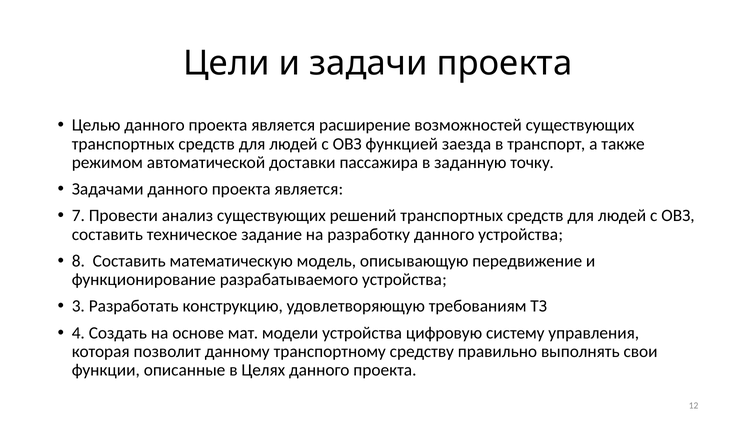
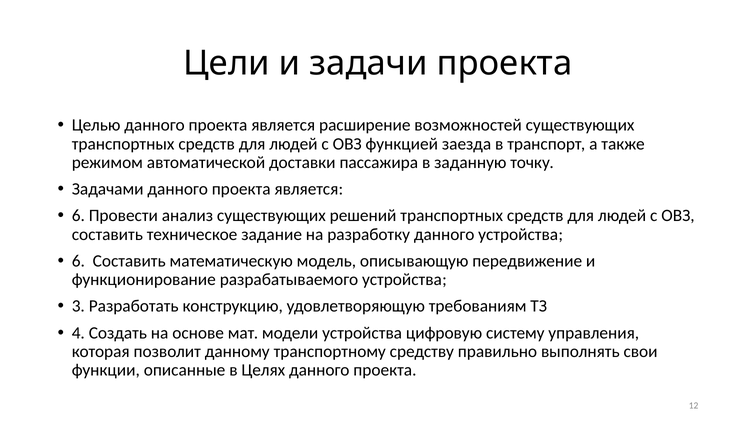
7: 7 -> 6 (78, 216)
8: 8 -> 6 (78, 261)
